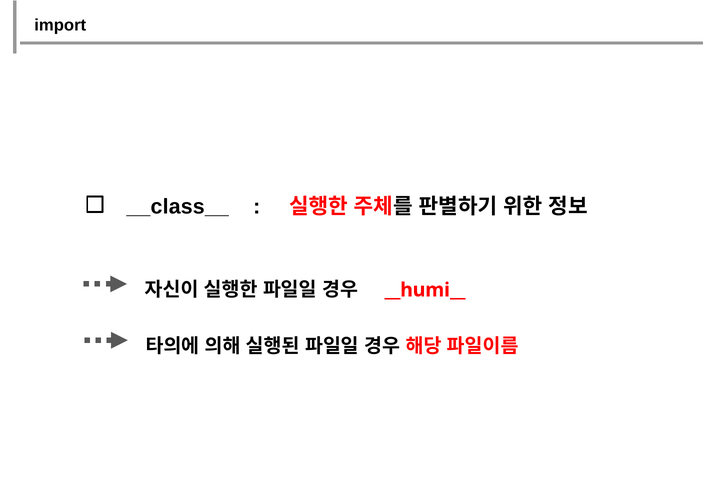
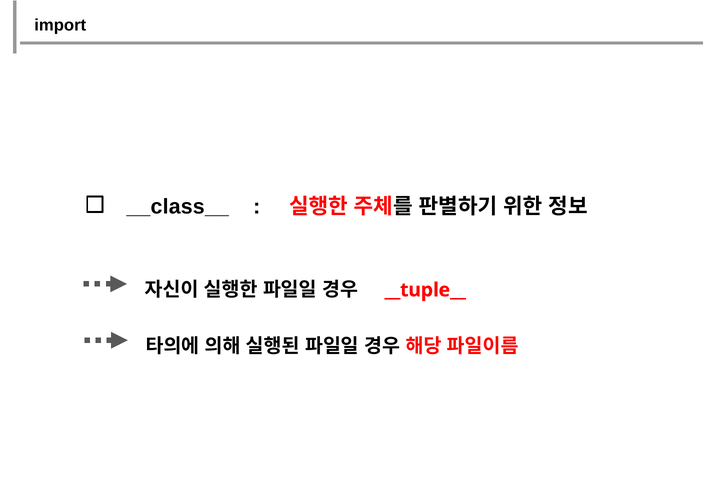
__humi__: __humi__ -> __tuple__ (425, 290)
